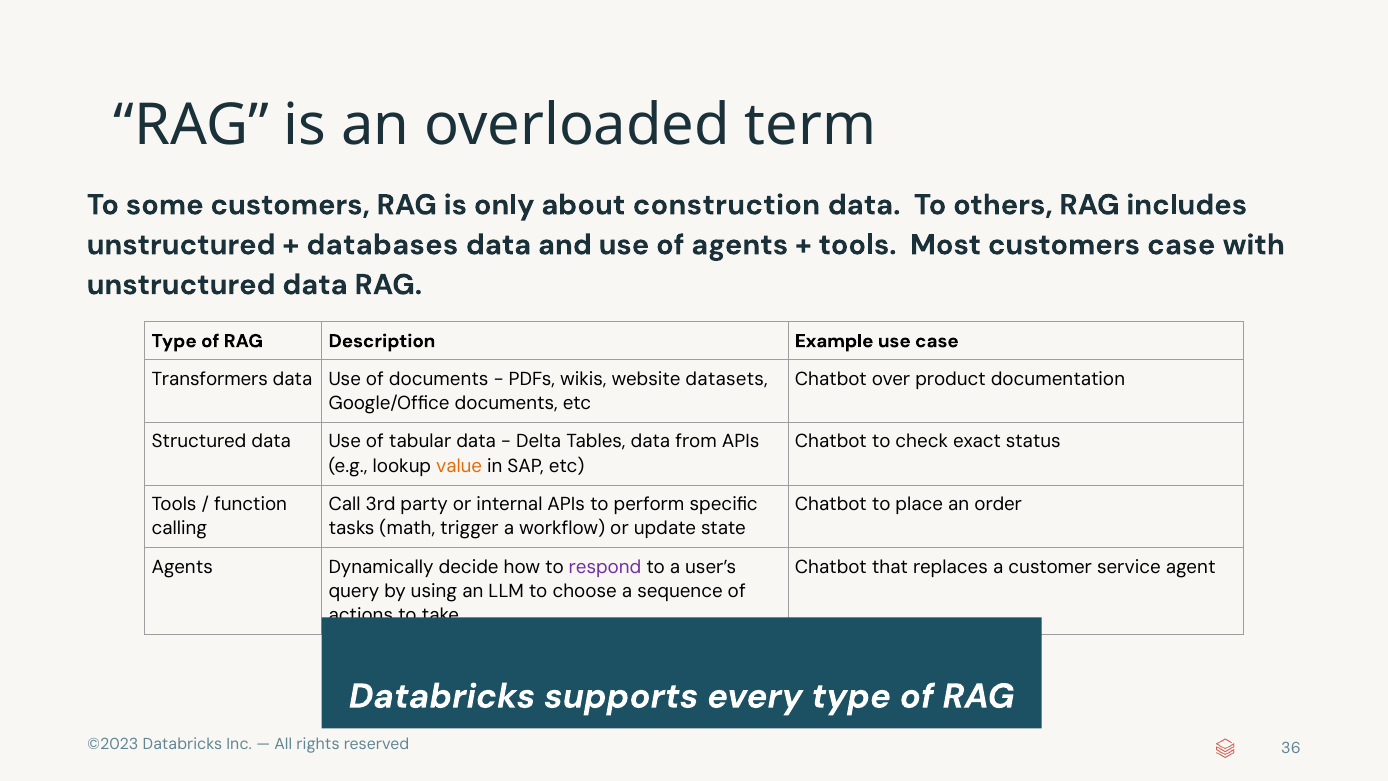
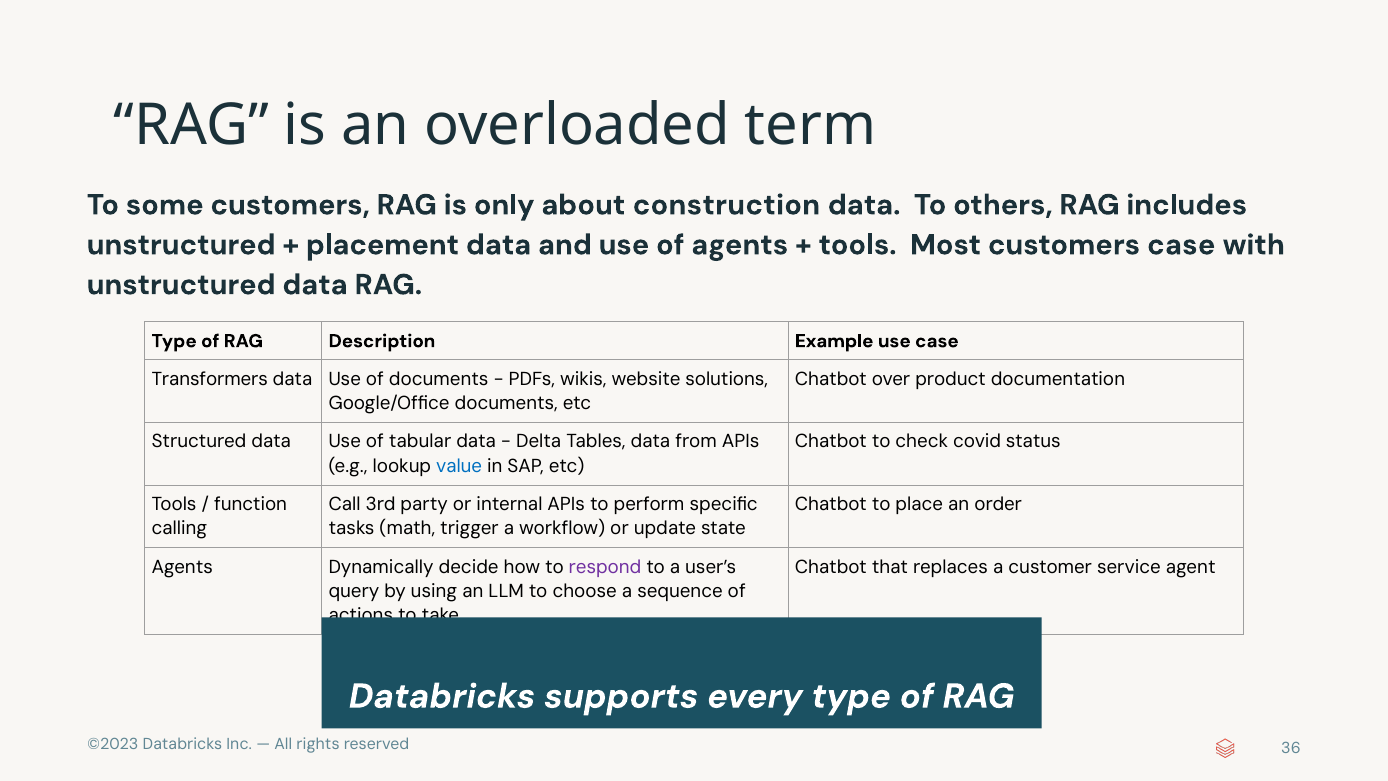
databases: databases -> placement (383, 245)
datasets: datasets -> solutions (727, 379)
exact: exact -> covid (977, 442)
value colour: orange -> blue (459, 466)
